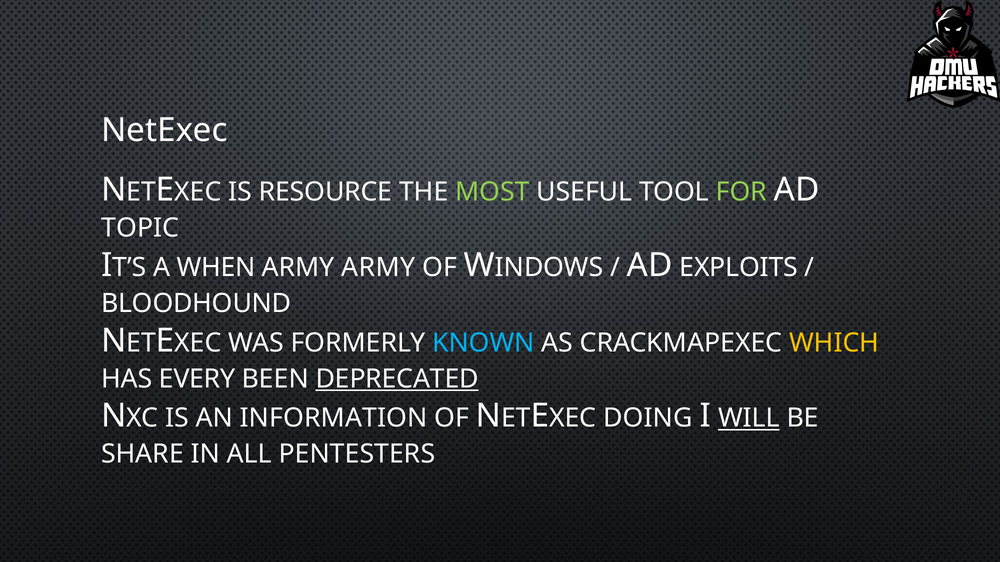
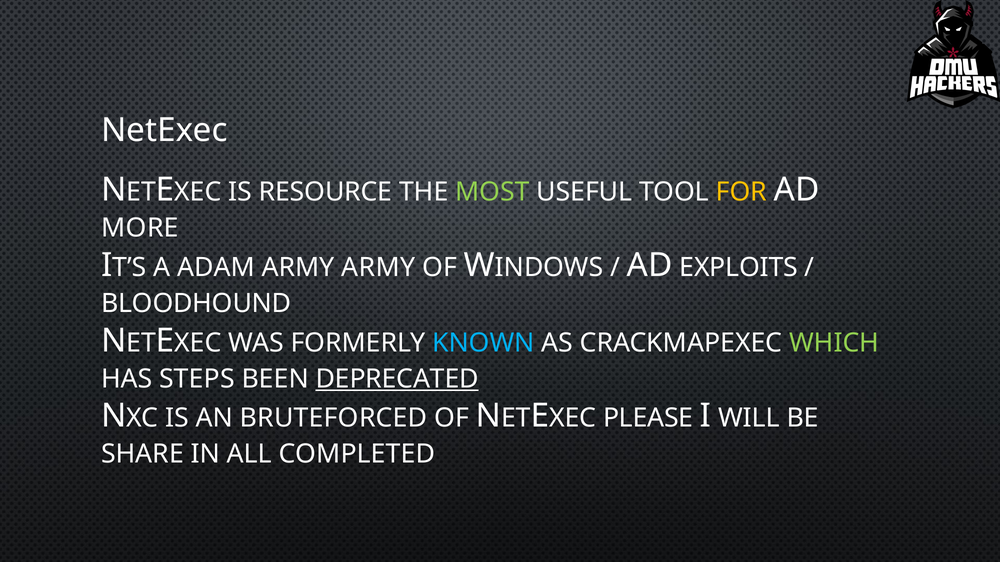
FOR colour: light green -> yellow (741, 192)
TOPIC: TOPIC -> MORE (140, 228)
WHEN: WHEN -> ADAM (216, 268)
WHICH colour: yellow -> light green (834, 343)
EVERY: EVERY -> STEPS (197, 379)
INFORMATION: INFORMATION -> BRUTEFORCED (334, 419)
DOING: DOING -> PLEASE (648, 419)
WILL underline: present -> none (749, 419)
PENTESTERS: PENTESTERS -> COMPLETED (357, 455)
